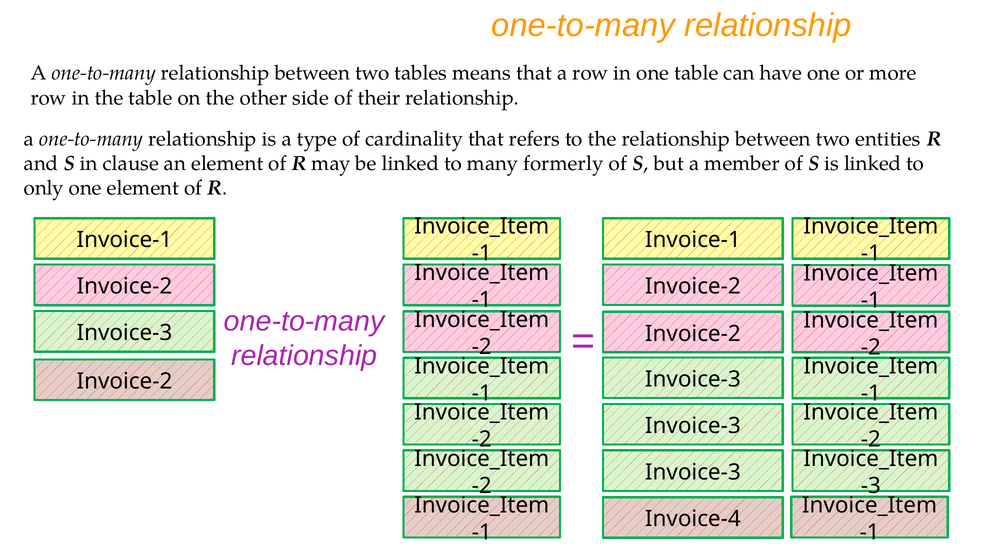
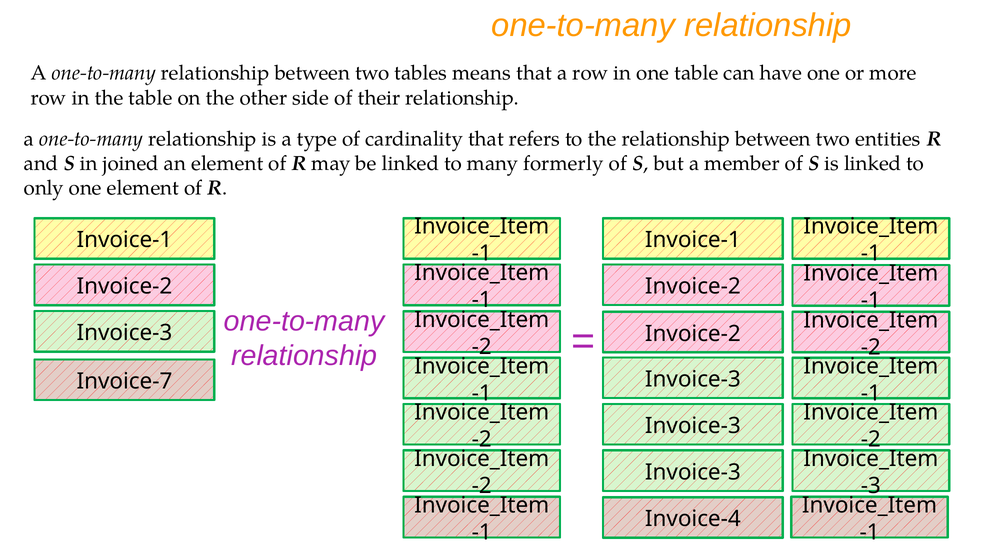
clause: clause -> joined (131, 163)
Invoice-2: Invoice-2 -> Invoice-7 (124, 381)
